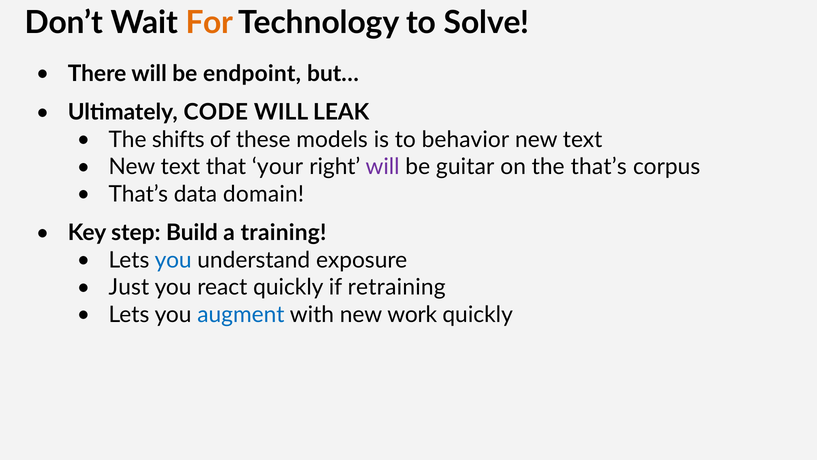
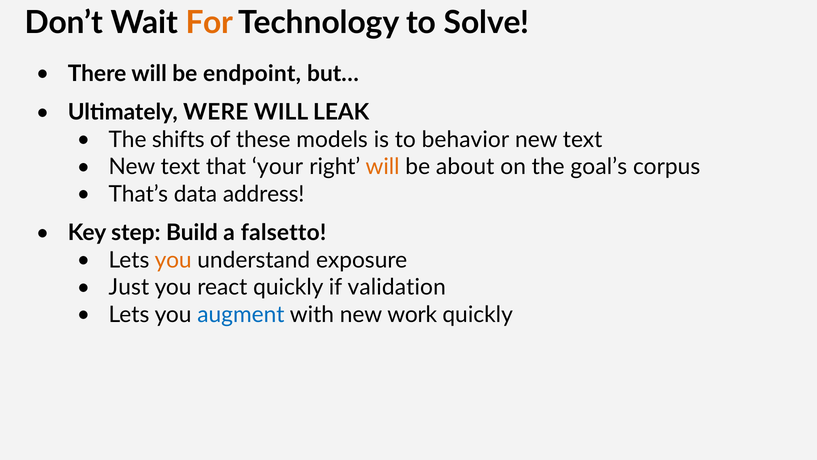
CODE: CODE -> WERE (216, 112)
will colour: purple -> orange (383, 167)
guitar: guitar -> about (465, 167)
the that’s: that’s -> goal’s (599, 167)
domain: domain -> address (264, 194)
training: training -> falsetto (284, 233)
you colour: blue -> orange (173, 260)
retraining: retraining -> validation (397, 287)
